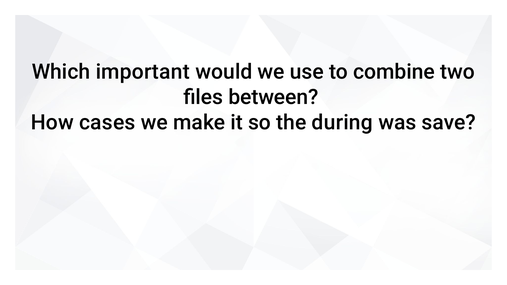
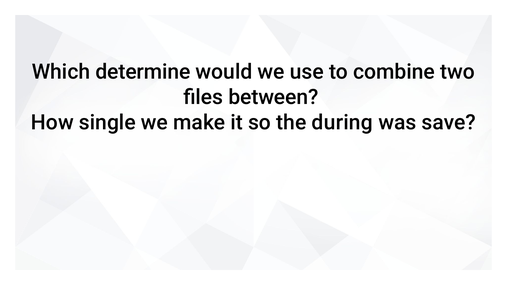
important: important -> determine (143, 72)
cases: cases -> single (107, 122)
